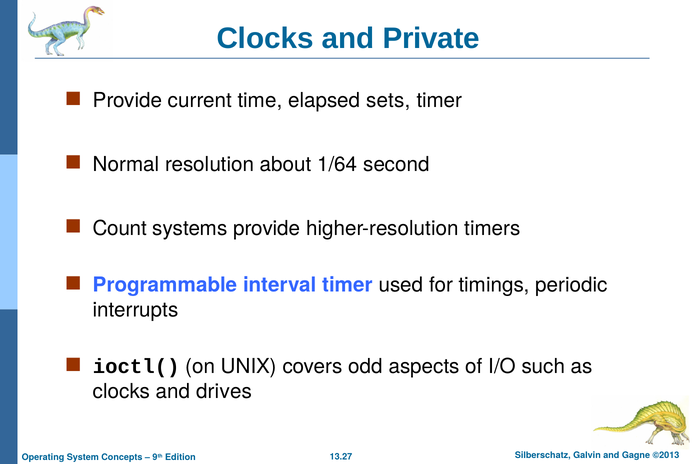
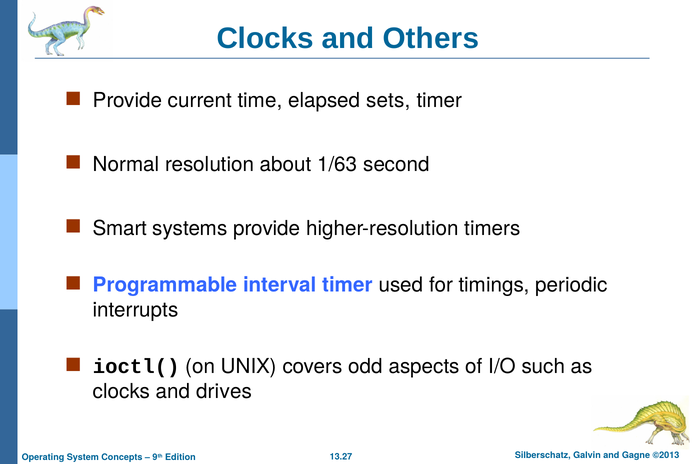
Private: Private -> Others (431, 39)
1/64: 1/64 -> 1/63 (337, 165)
Count: Count -> Smart (120, 228)
